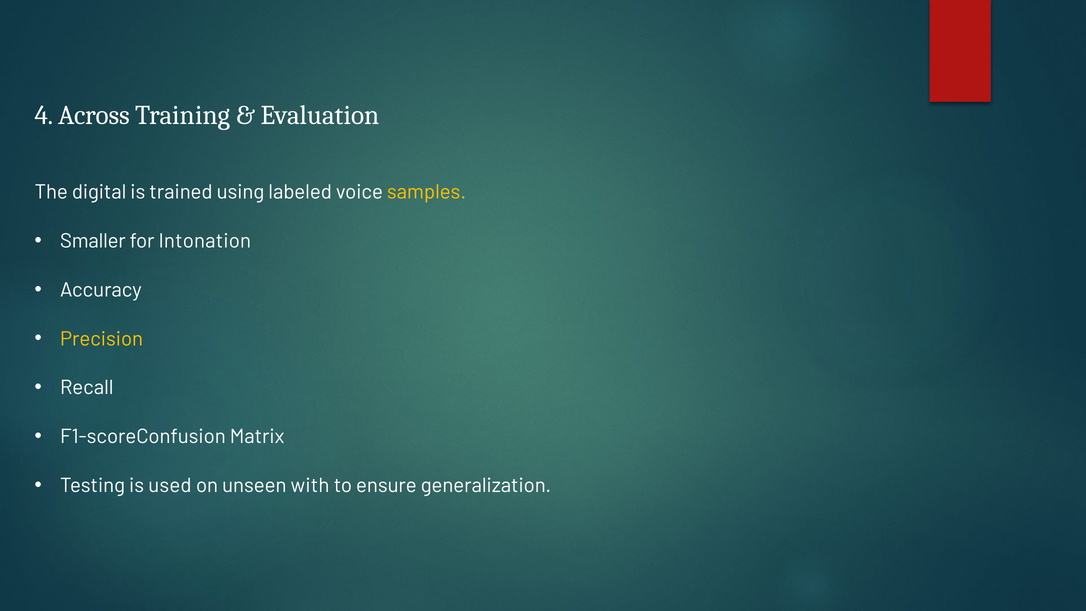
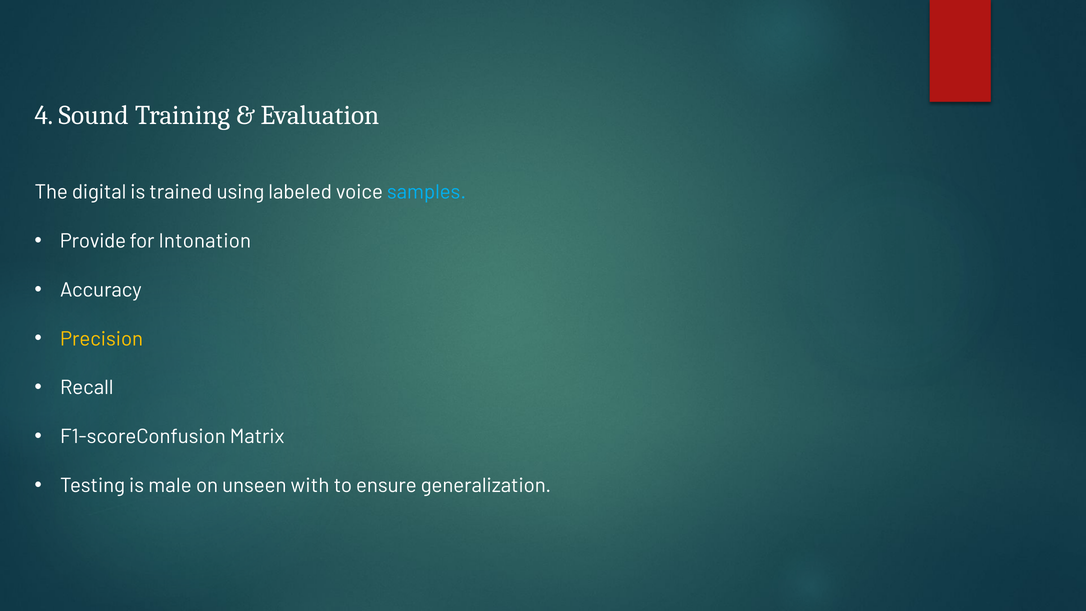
Across: Across -> Sound (94, 115)
samples colour: yellow -> light blue (427, 192)
Smaller: Smaller -> Provide (93, 241)
used: used -> male (170, 485)
